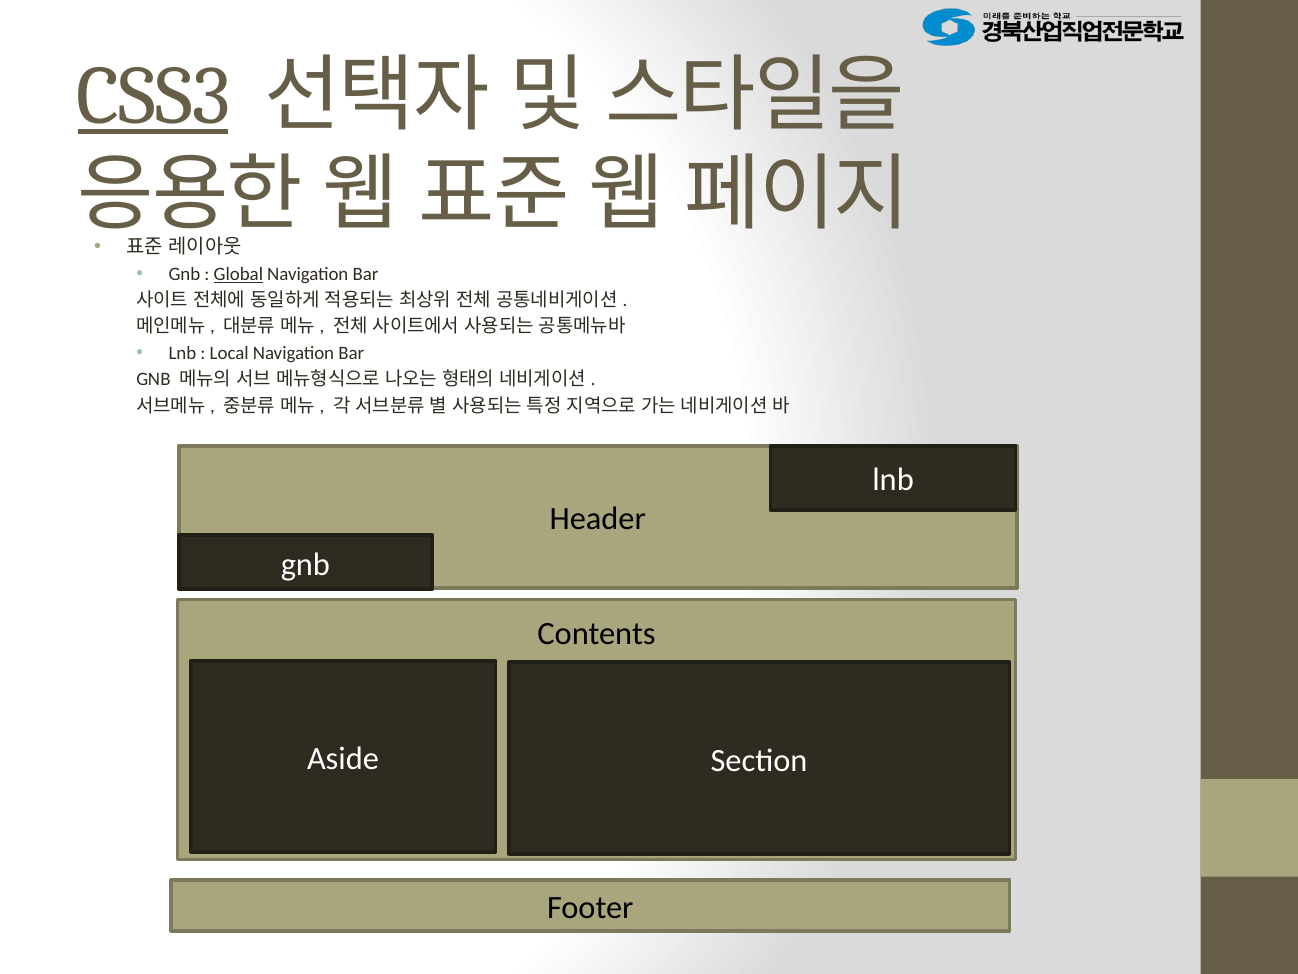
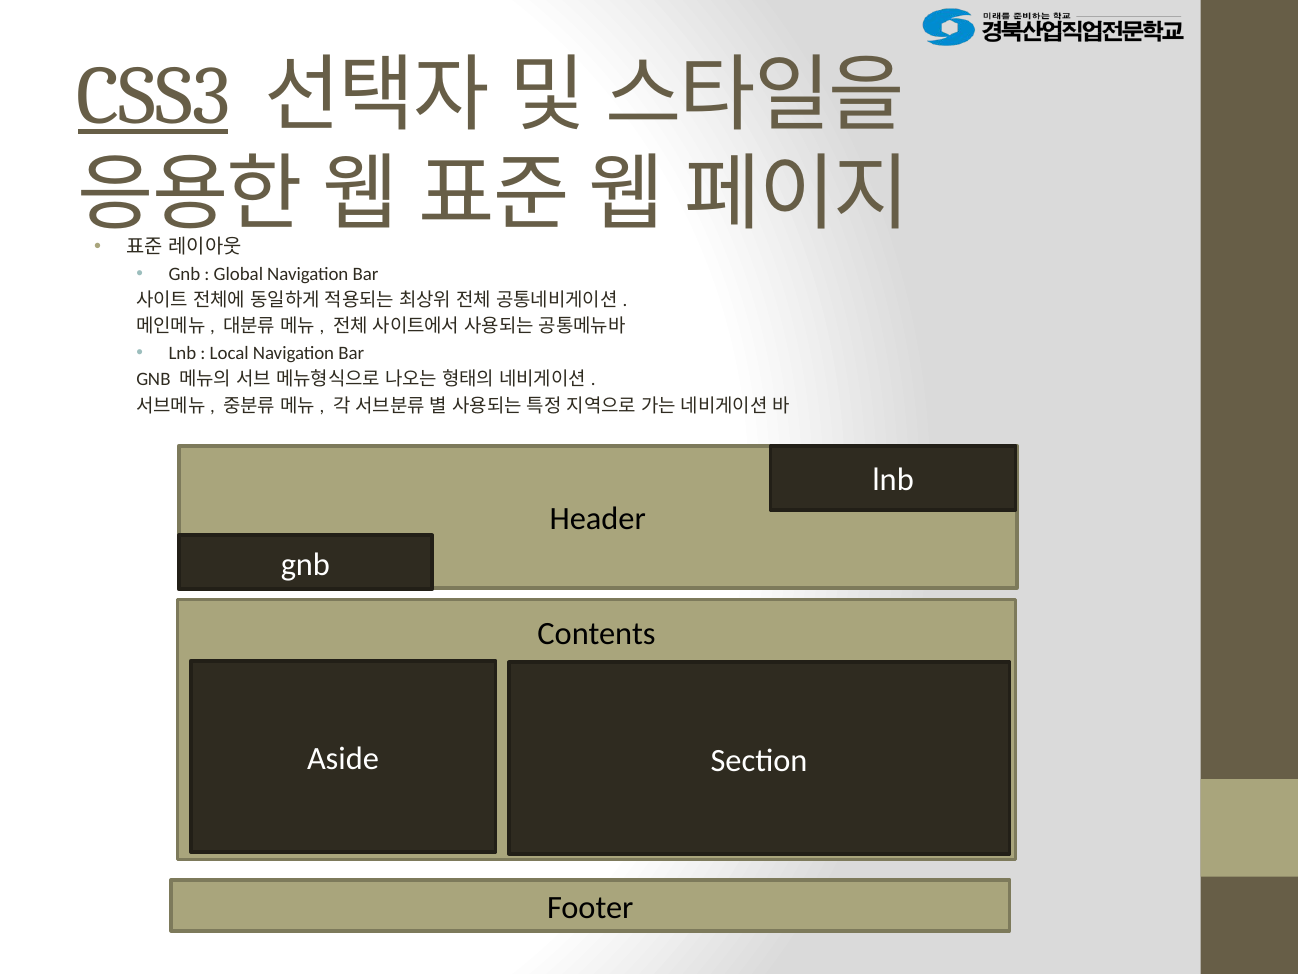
Global underline: present -> none (238, 274)
